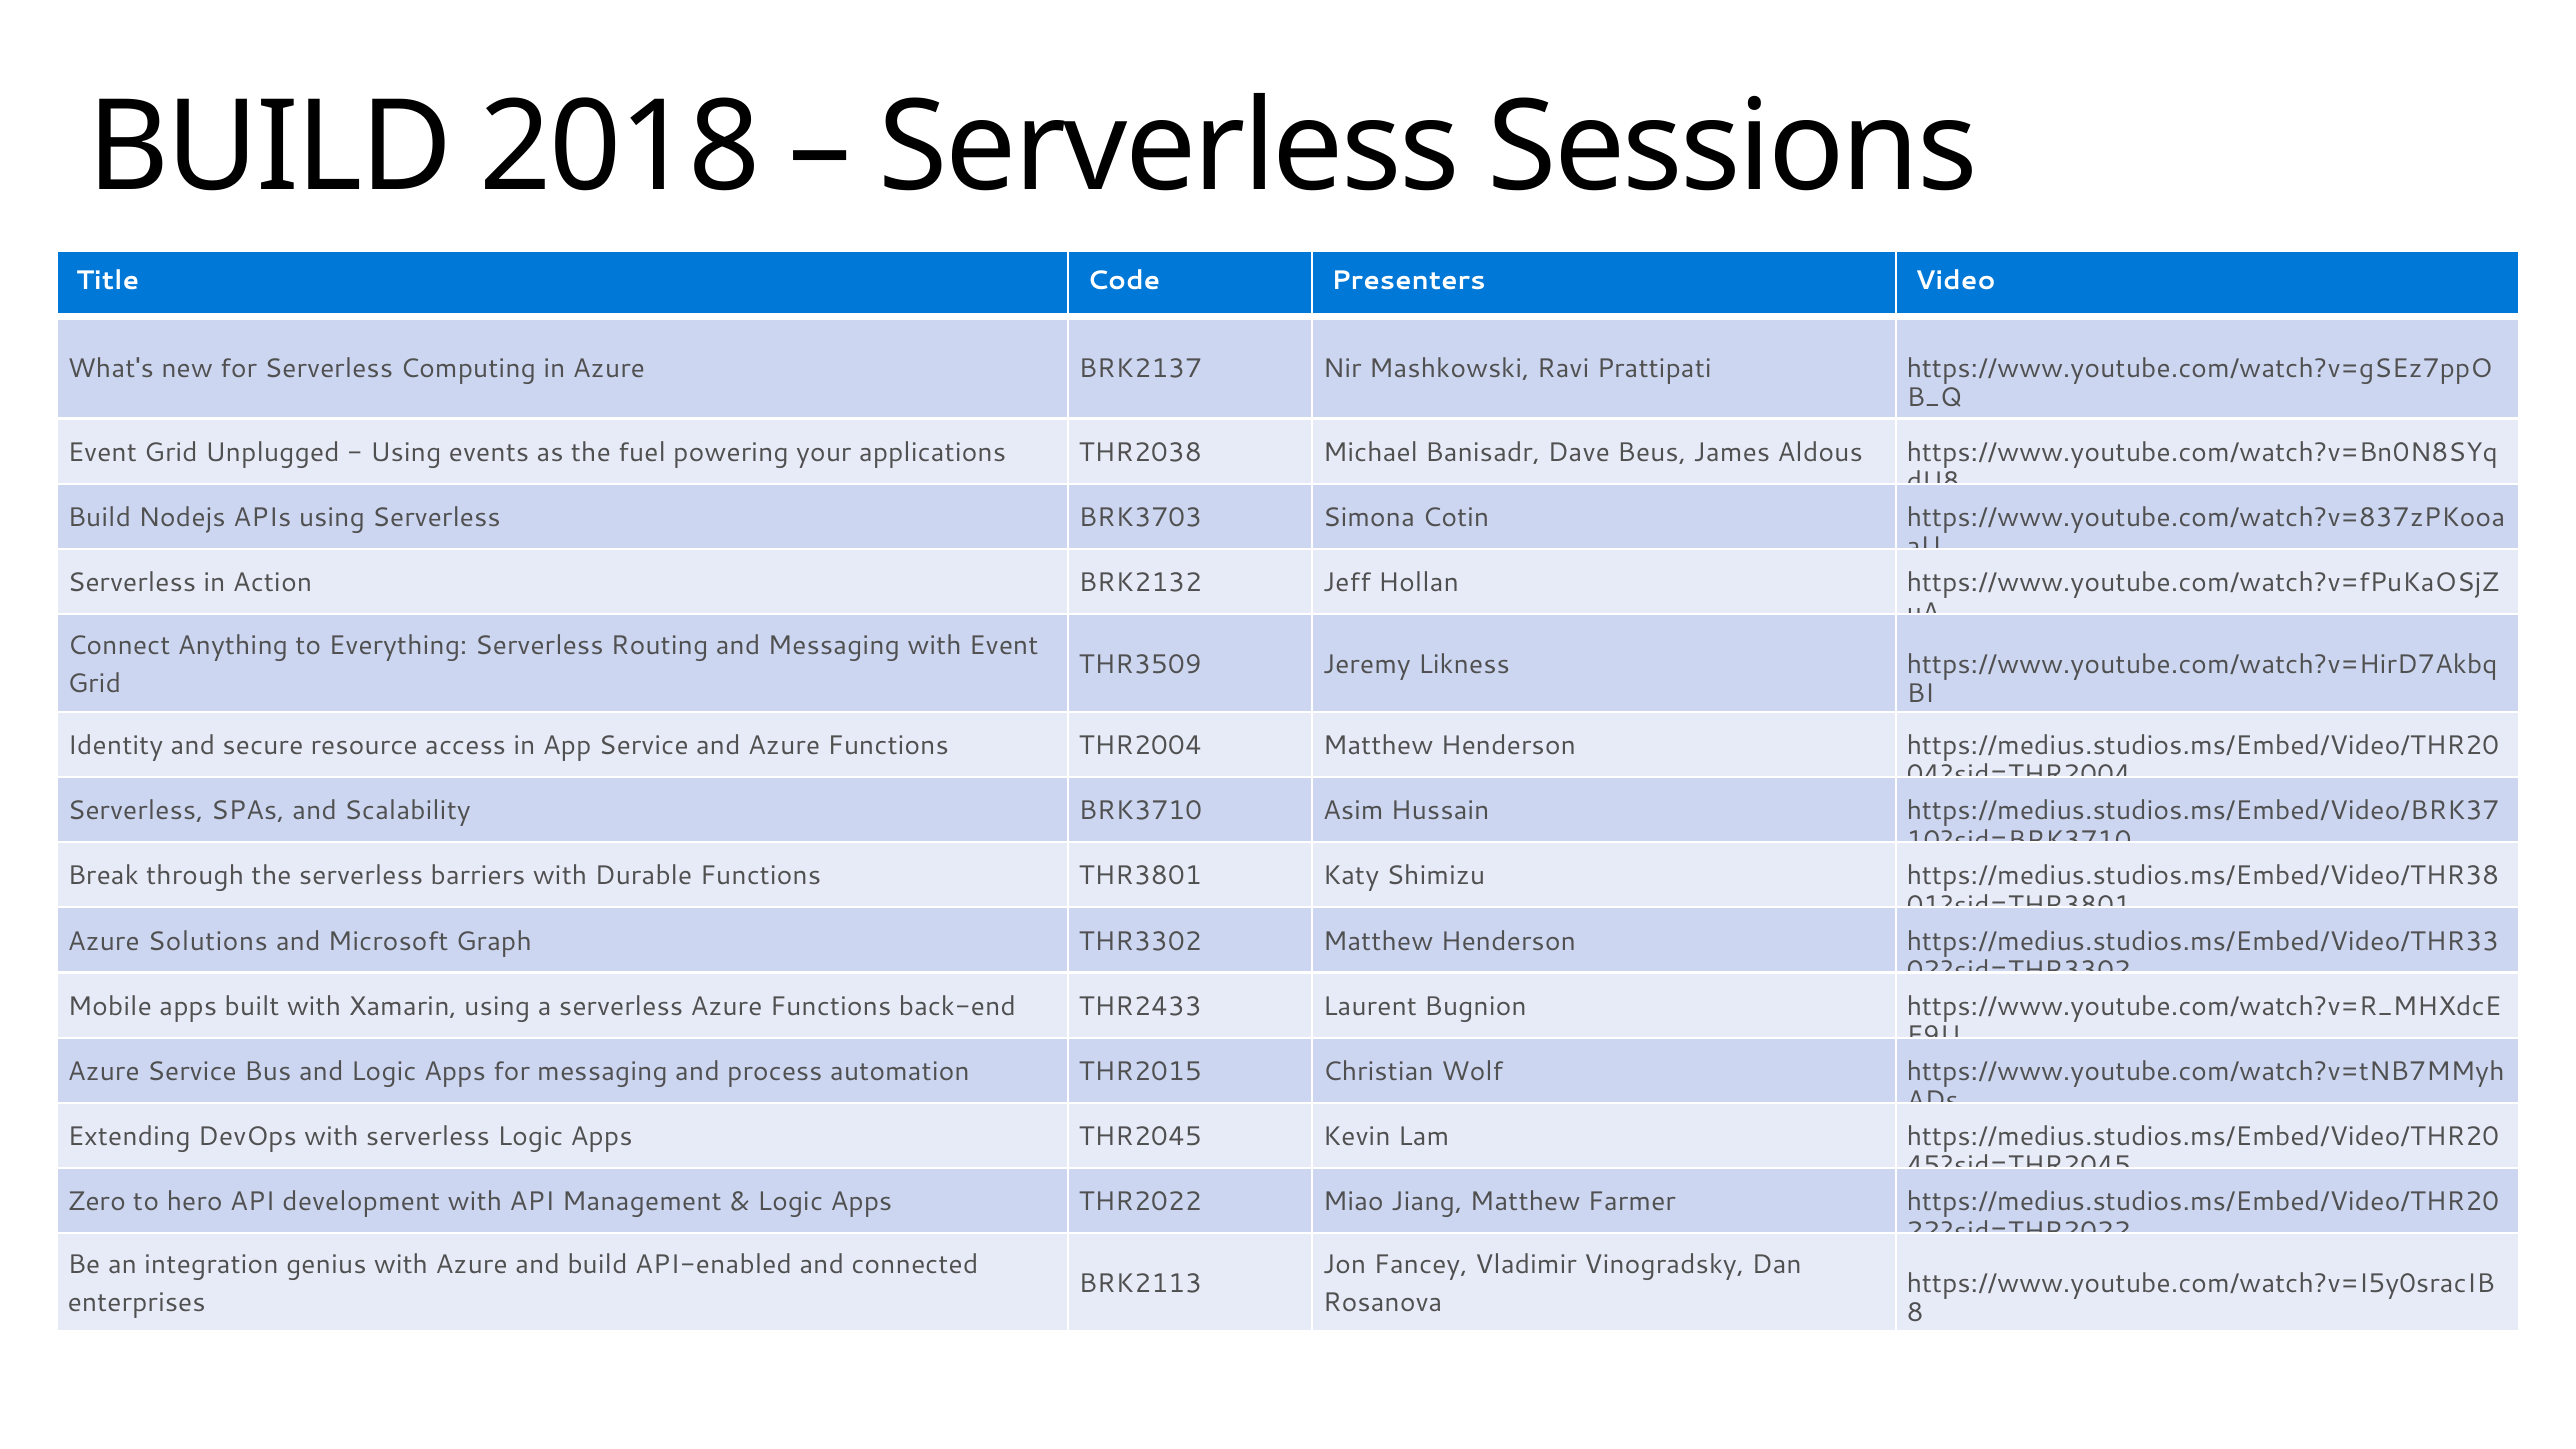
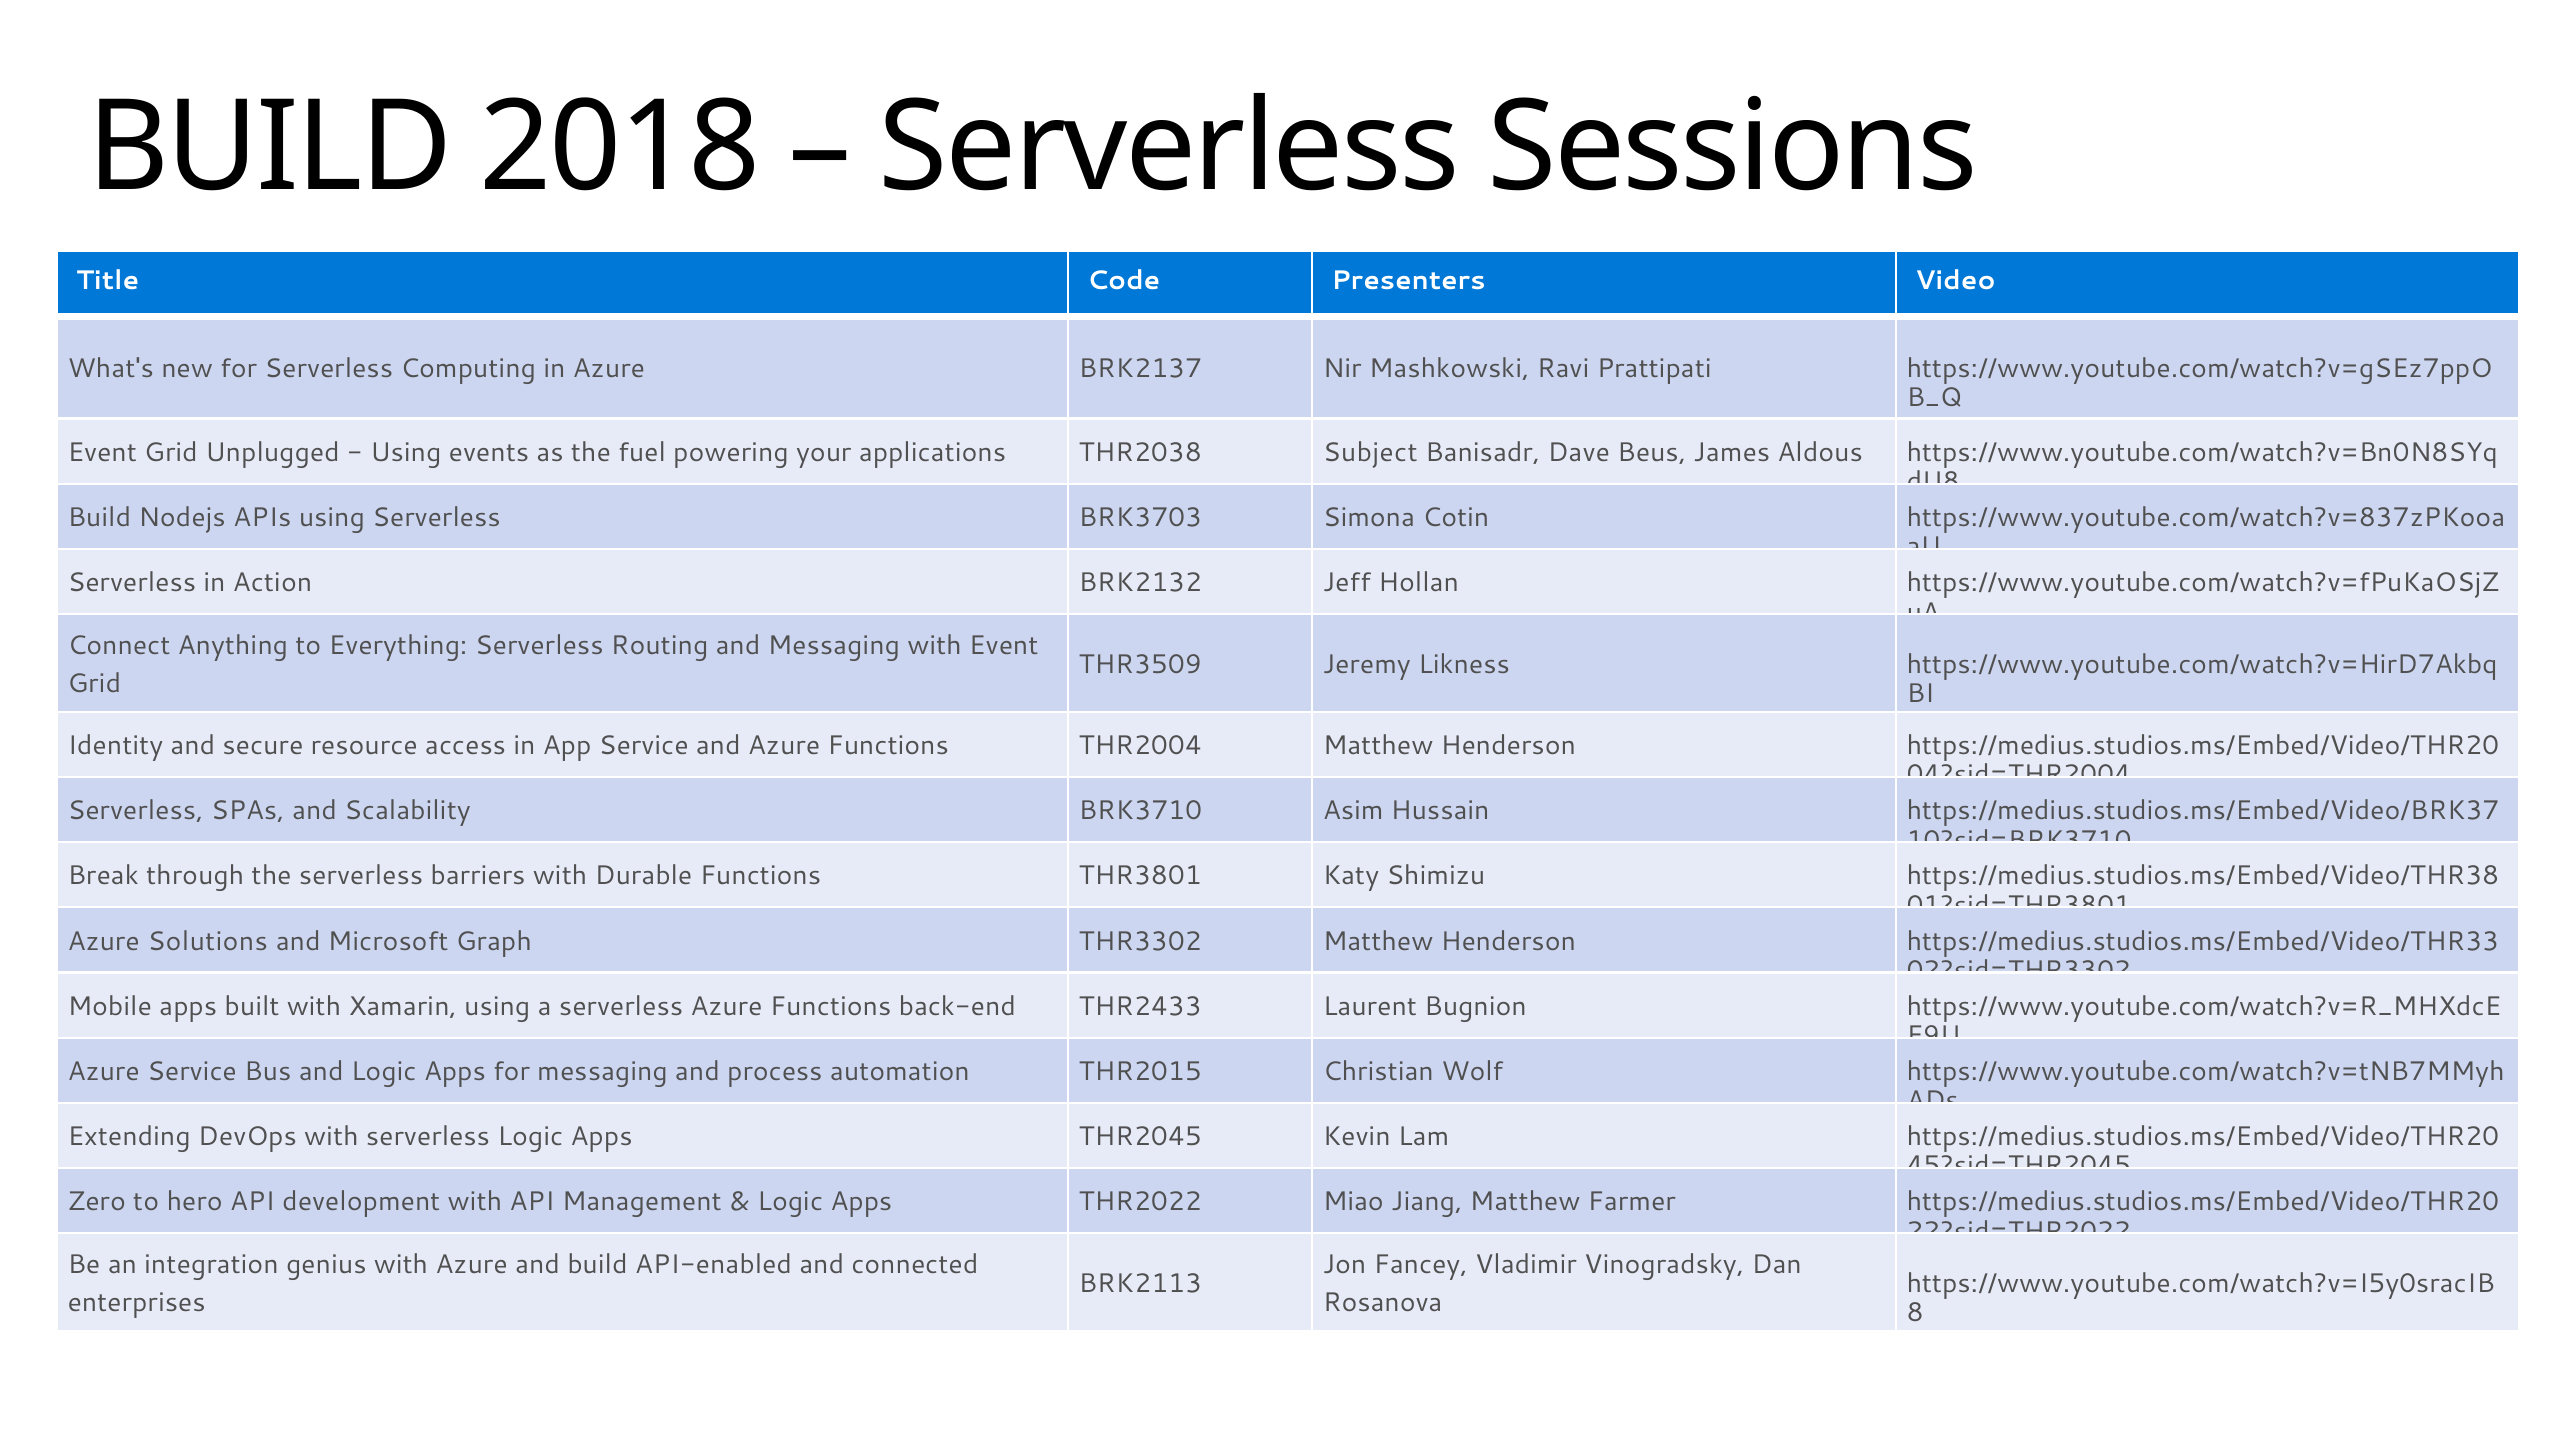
Michael: Michael -> Subject (1370, 453)
